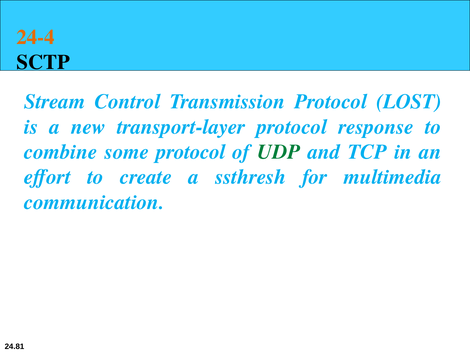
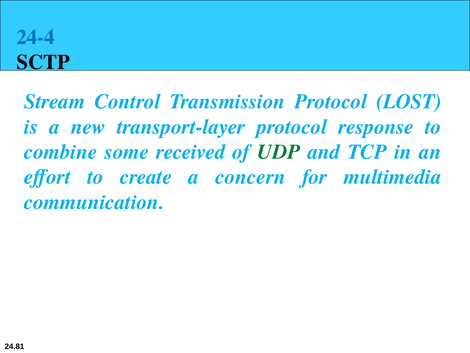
24-4 colour: orange -> blue (36, 37)
some protocol: protocol -> received (191, 152)
ssthresh: ssthresh -> concern (251, 177)
